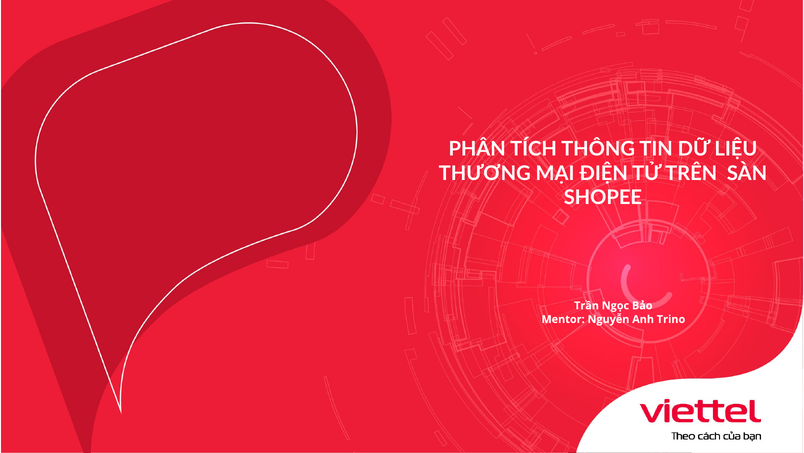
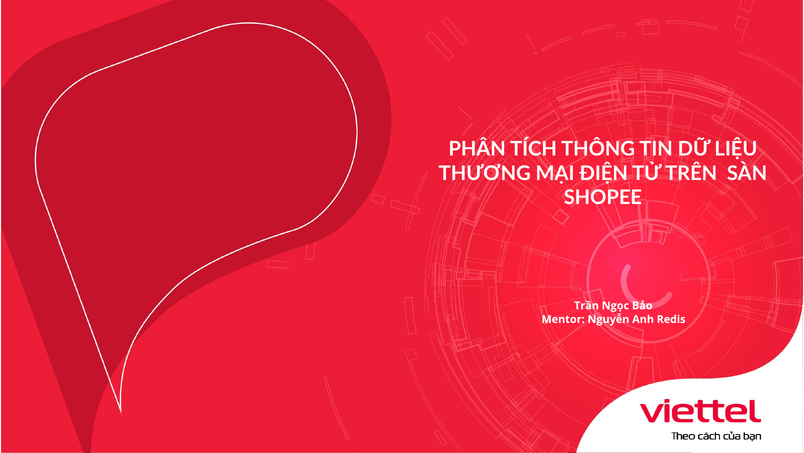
Trino: Trino -> Redis (671, 319)
